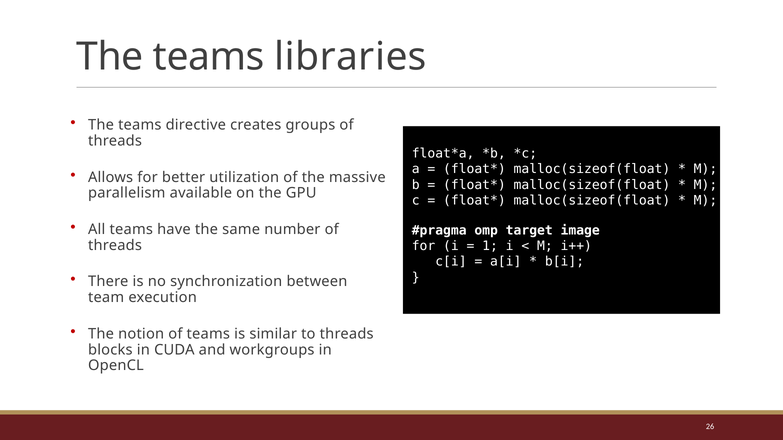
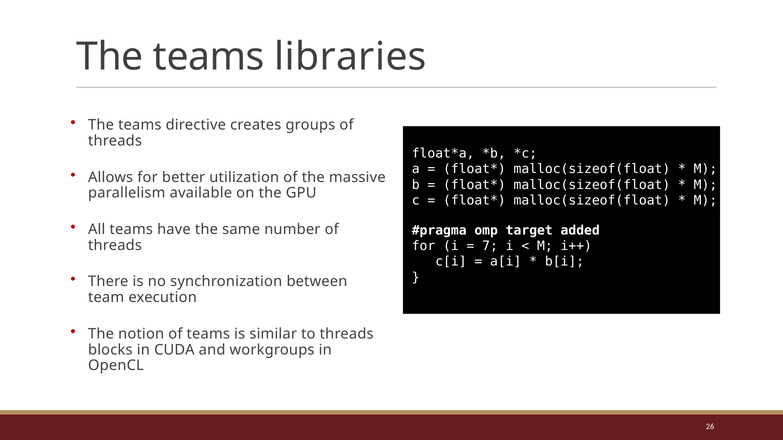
image: image -> added (580, 230)
1: 1 -> 7 (490, 246)
